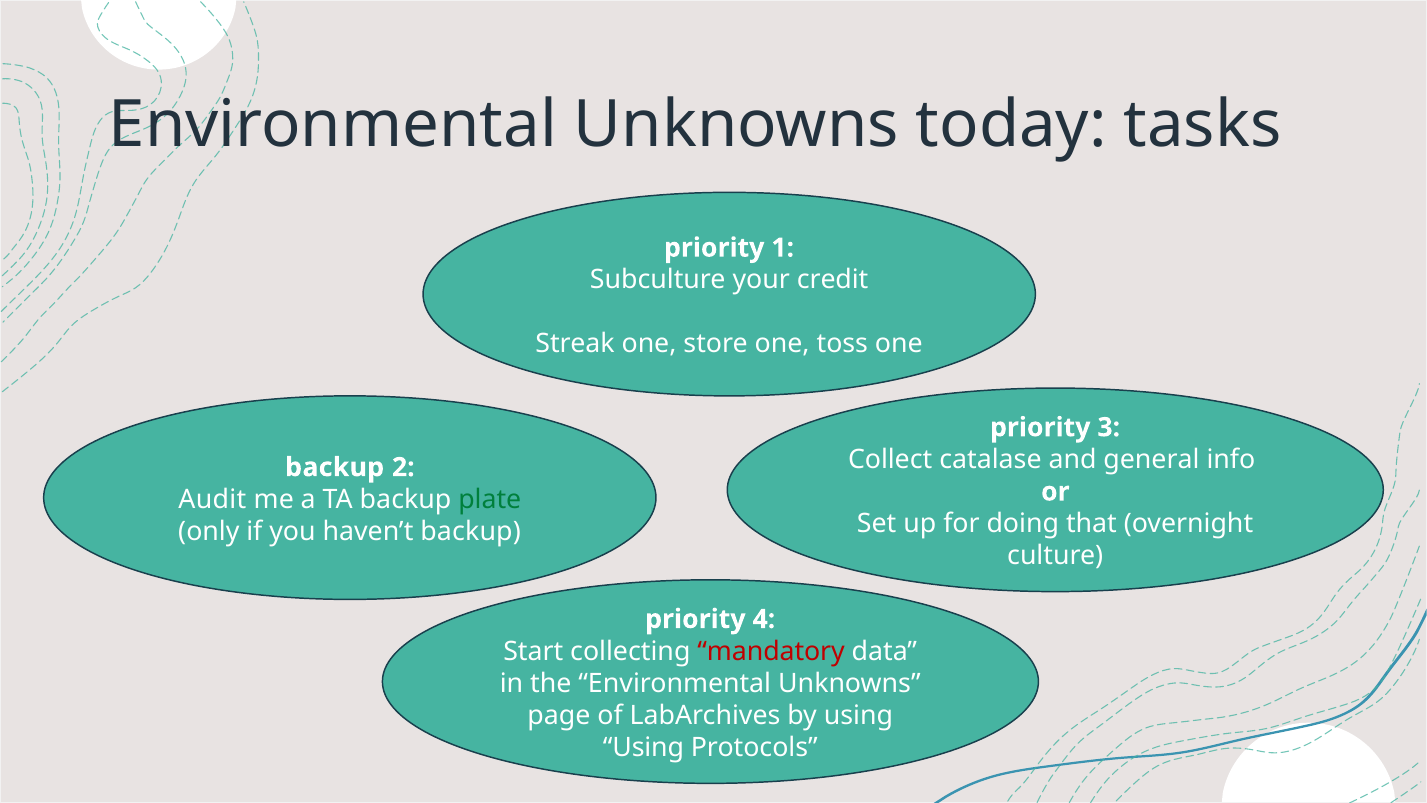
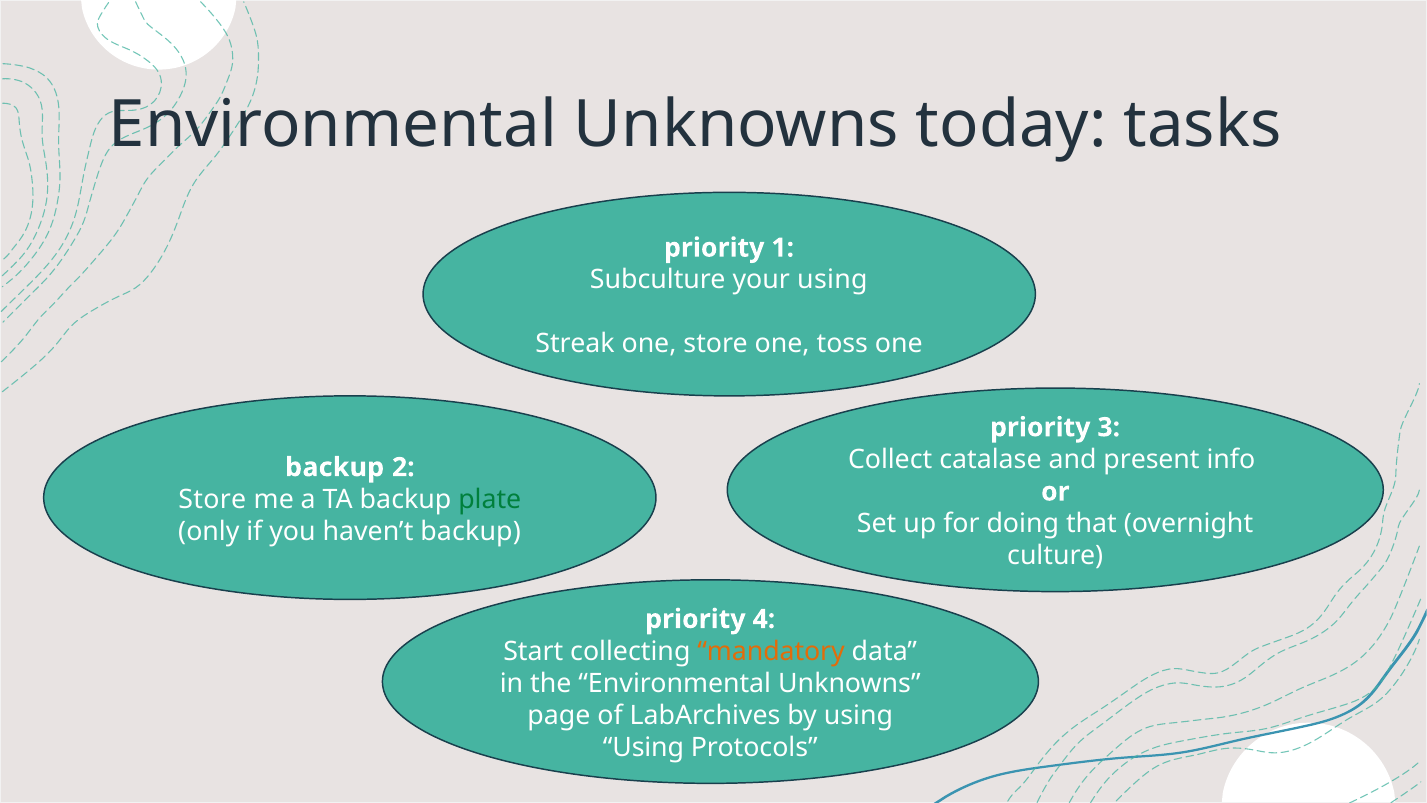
your credit: credit -> using (832, 280)
general: general -> present (1152, 459)
Audit: Audit -> Store (212, 499)
mandatory colour: red -> orange (771, 651)
